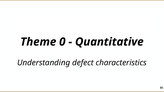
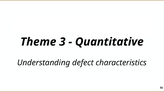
0: 0 -> 3 (62, 42)
